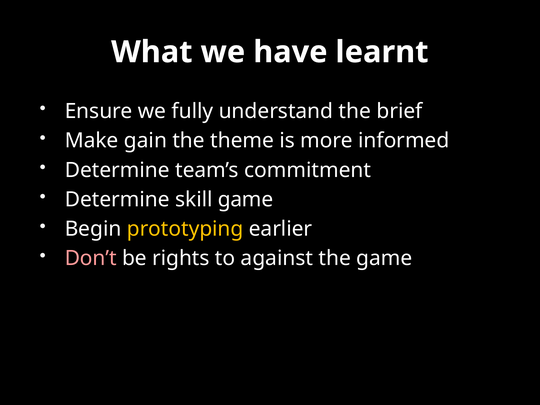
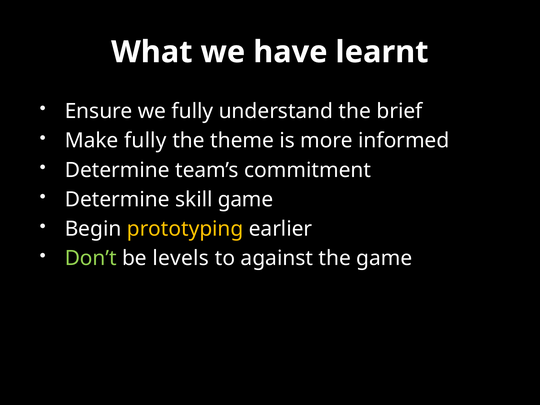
Make gain: gain -> fully (145, 141)
Don’t colour: pink -> light green (91, 258)
rights: rights -> levels (181, 258)
